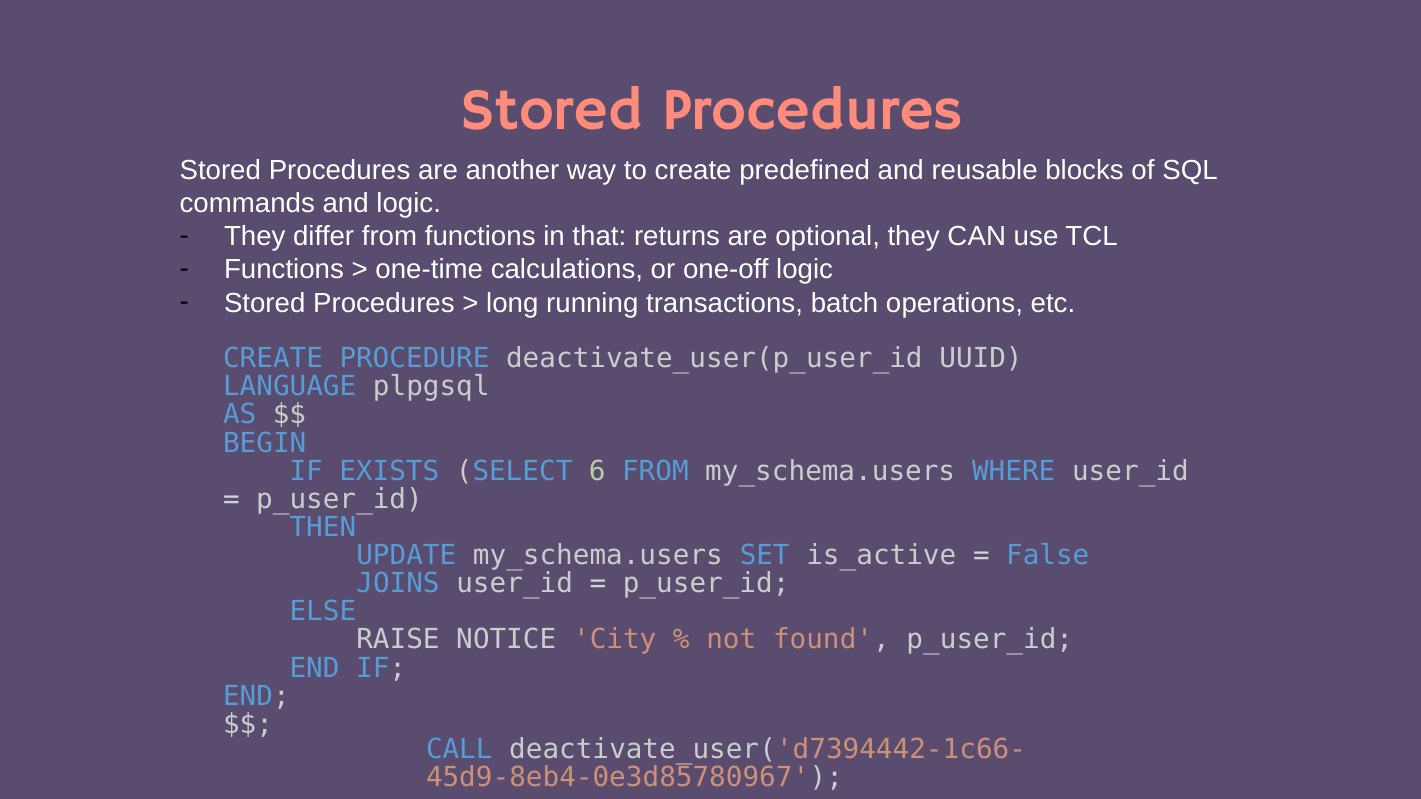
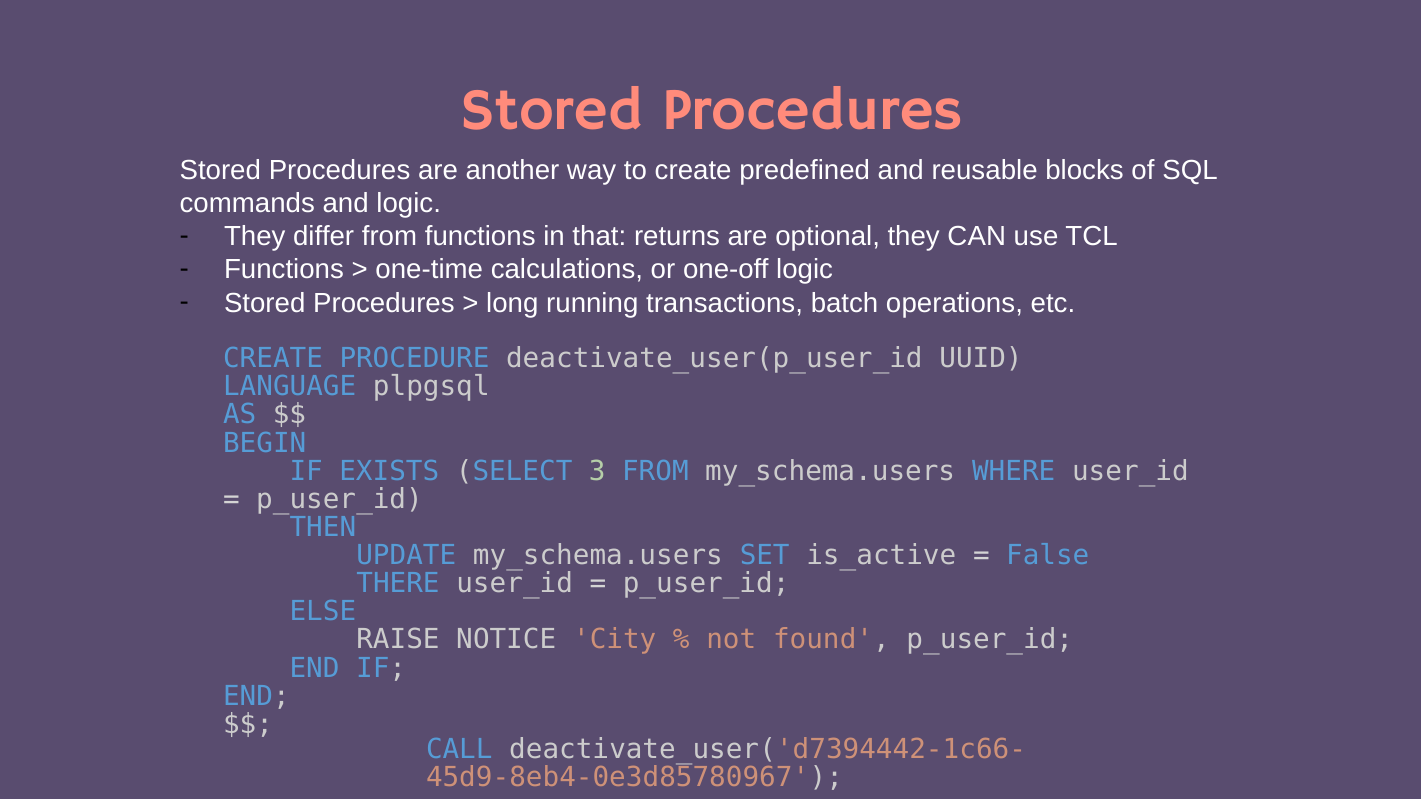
6: 6 -> 3 (597, 471)
JOINS: JOINS -> THERE (398, 584)
